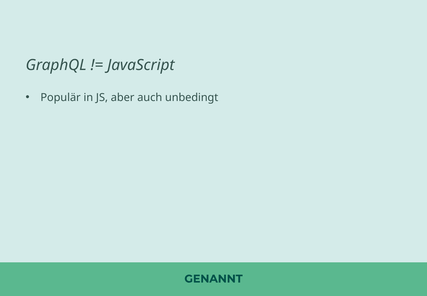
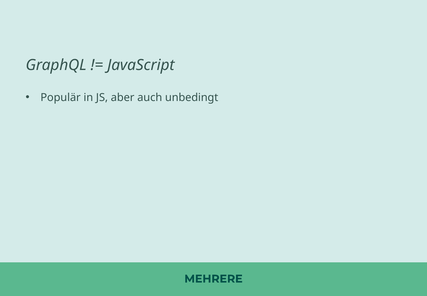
GENANNT: GENANNT -> MEHRERE (213, 278)
